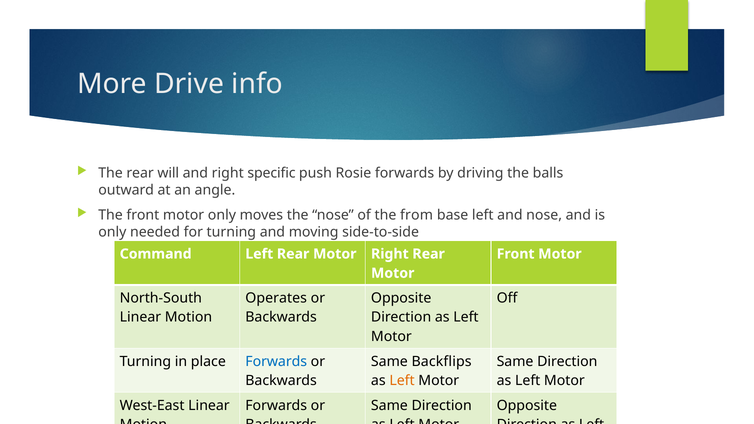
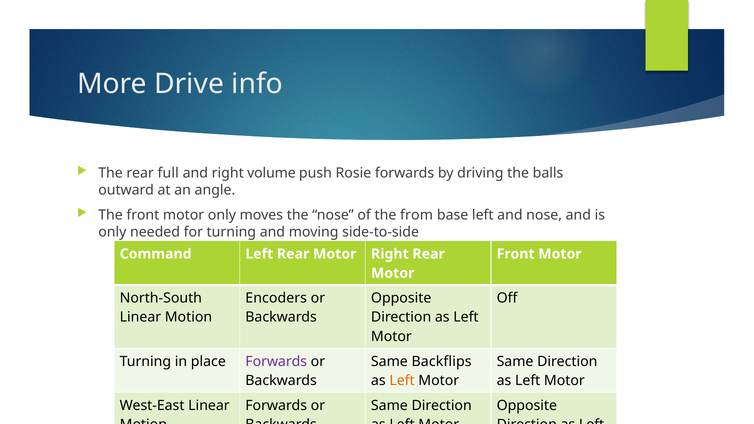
will: will -> full (168, 173)
specific: specific -> volume (271, 173)
Operates: Operates -> Encoders (276, 298)
Forwards colour: blue -> purple (276, 362)
